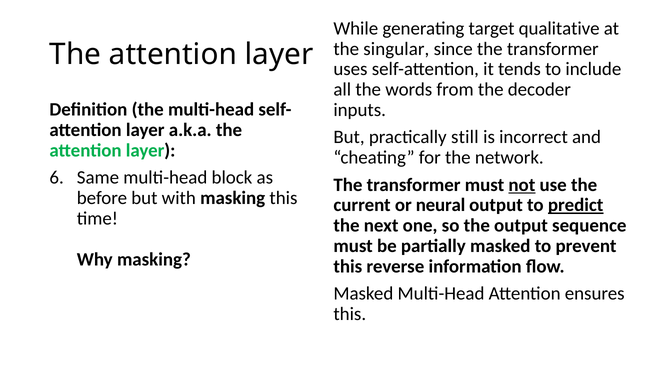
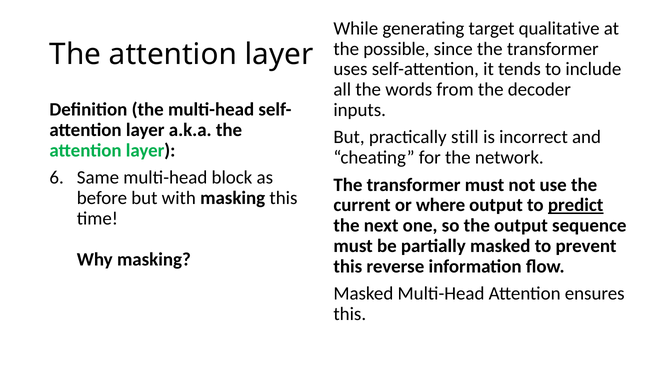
singular: singular -> possible (396, 49)
not underline: present -> none (522, 185)
neural: neural -> where (441, 205)
